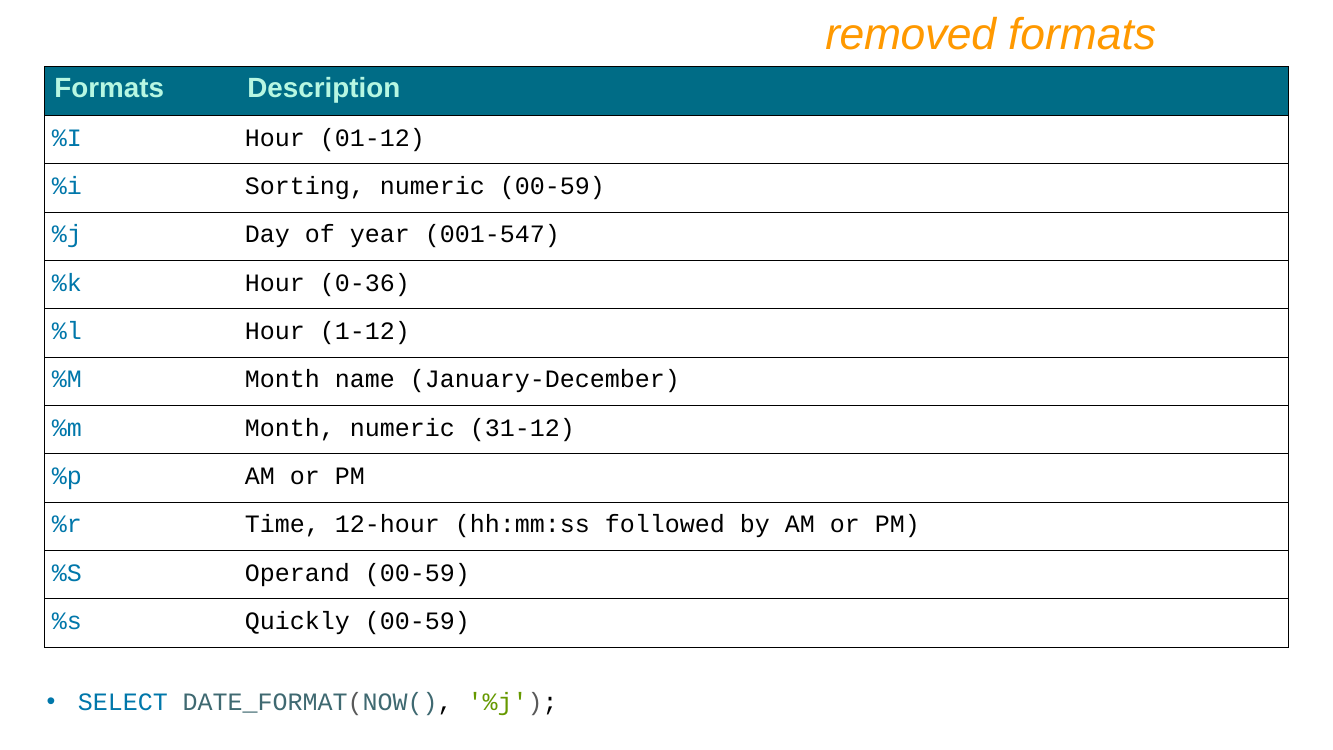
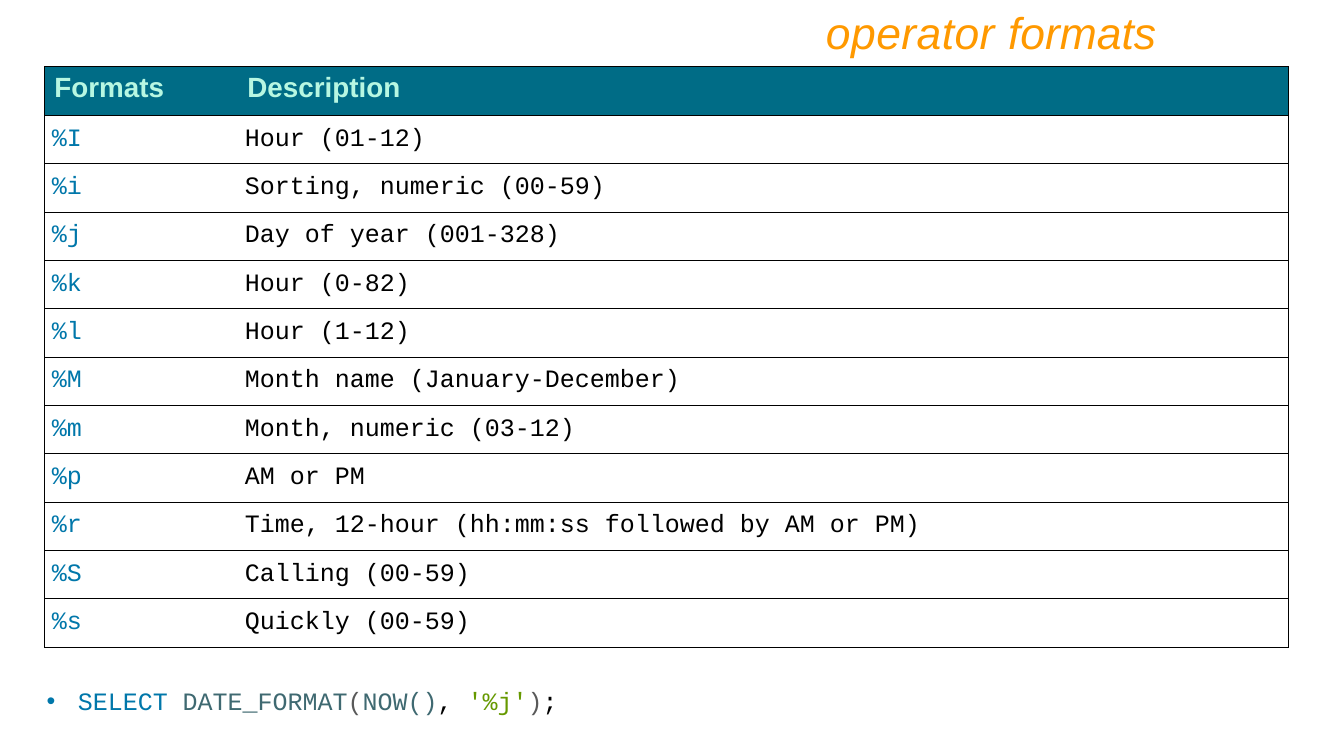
removed: removed -> operator (910, 35)
001-547: 001-547 -> 001-328 (492, 234)
0-36: 0-36 -> 0-82 (365, 283)
31-12: 31-12 -> 03-12 (522, 428)
Operand: Operand -> Calling (297, 573)
